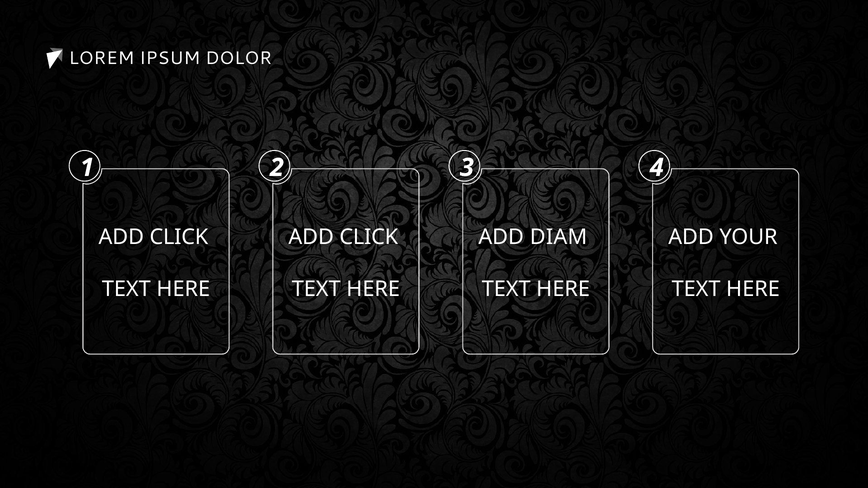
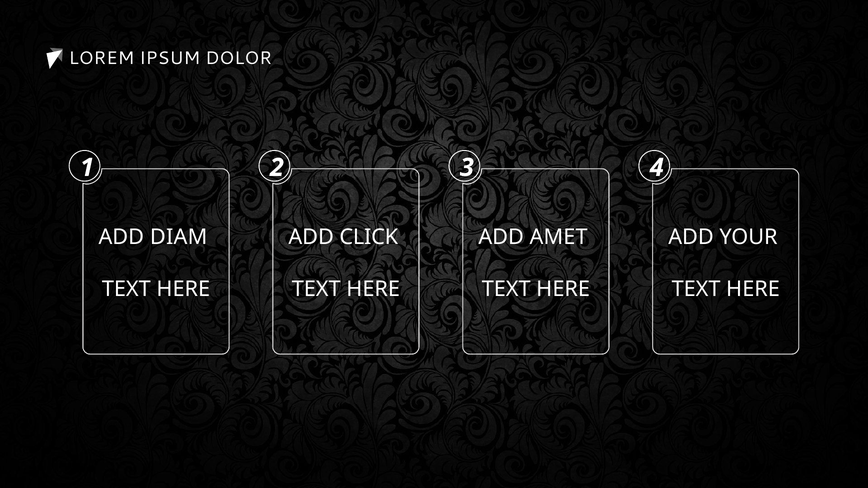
CLICK: CLICK -> DIAM (179, 237)
DIAM: DIAM -> AMET (559, 237)
